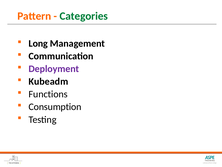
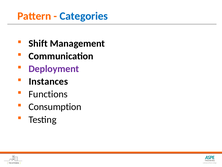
Categories colour: green -> blue (84, 16)
Long: Long -> Shift (38, 43)
Kubeadm: Kubeadm -> Instances (48, 81)
